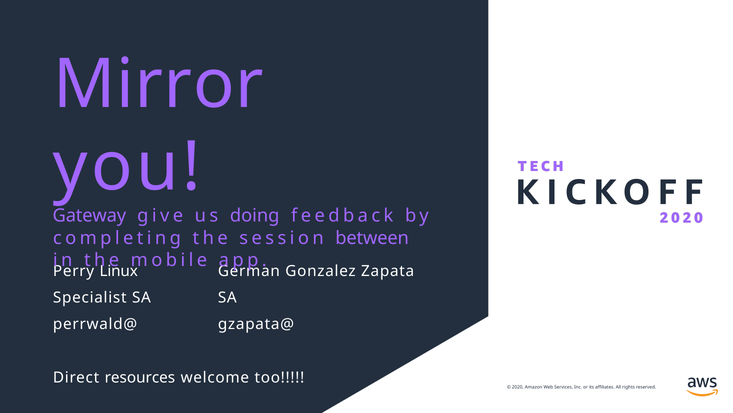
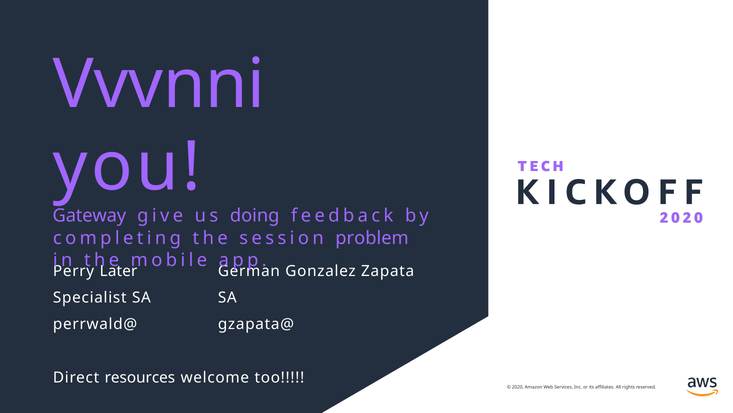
Mirror: Mirror -> Vvvnni (159, 84)
between: between -> problem (372, 238)
Linux: Linux -> Later (119, 271)
